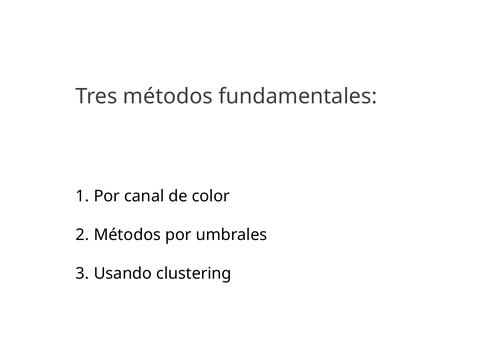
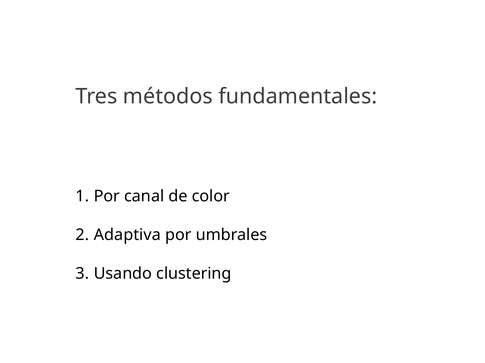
Métodos: Métodos -> Adaptiva (127, 235)
